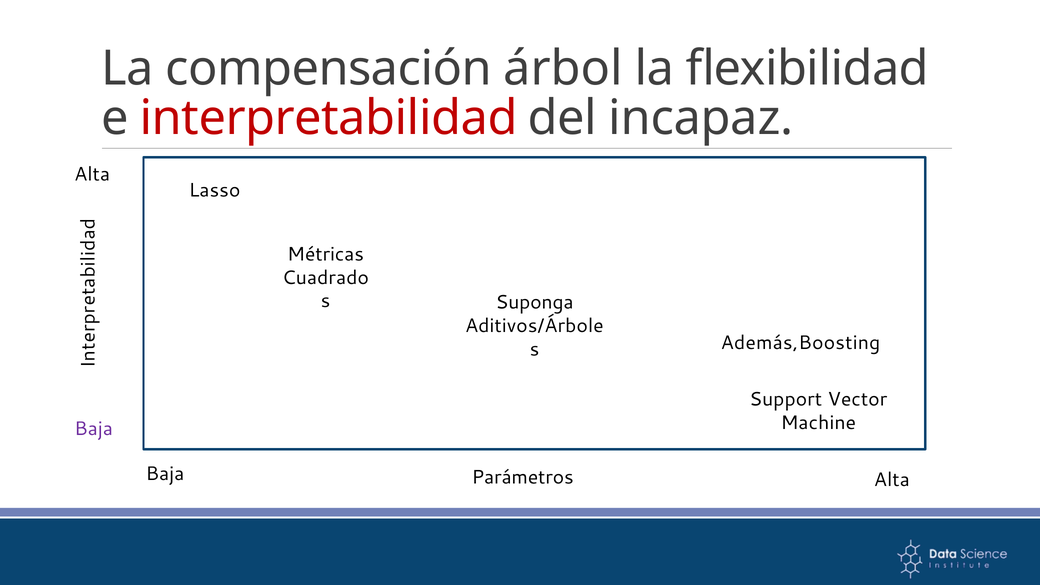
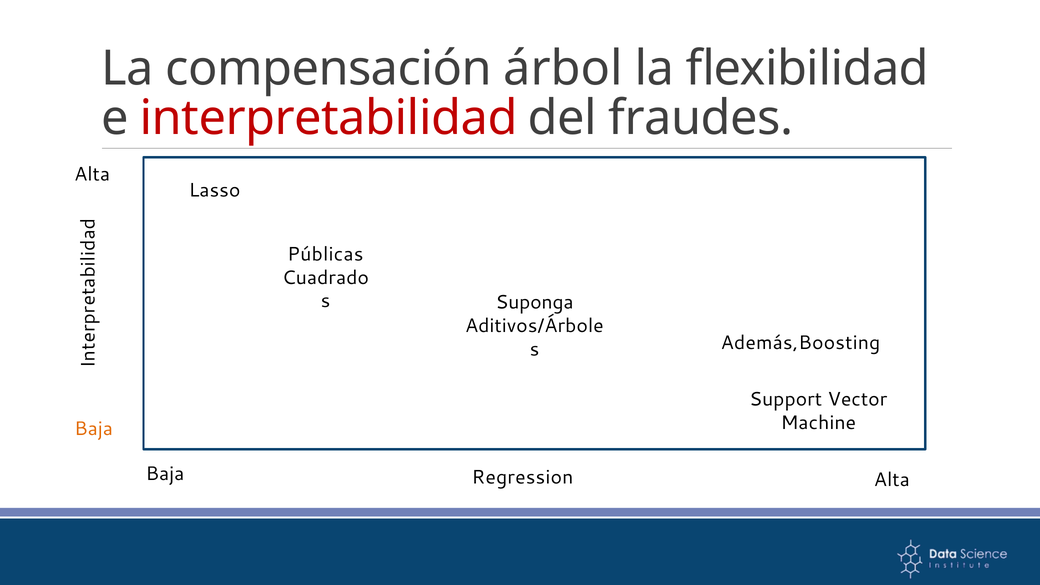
incapaz: incapaz -> fraudes (701, 118)
Métricas: Métricas -> Públicas (325, 254)
Baja colour: purple -> orange (94, 429)
Parámetros: Parámetros -> Regression (522, 477)
